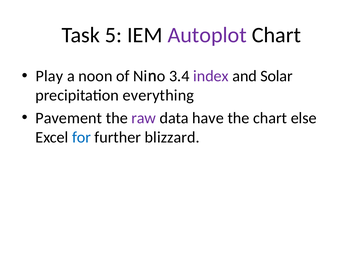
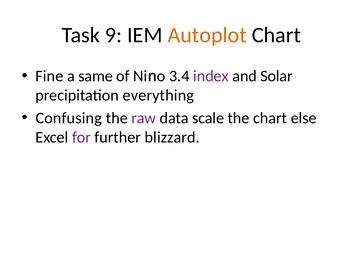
5: 5 -> 9 (114, 35)
Autoplot colour: purple -> orange (207, 35)
Play: Play -> Fine (49, 76)
noon: noon -> same (96, 76)
Pavement: Pavement -> Confusing (69, 118)
have: have -> scale (208, 118)
for colour: blue -> purple (82, 137)
